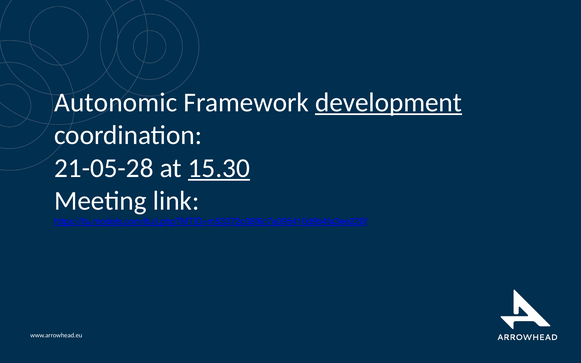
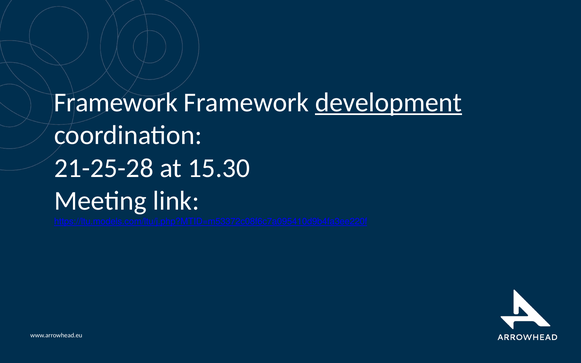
Autonomic: Autonomic -> Framework (116, 103)
21-05-28: 21-05-28 -> 21-25-28 (104, 168)
15.30 underline: present -> none (219, 168)
